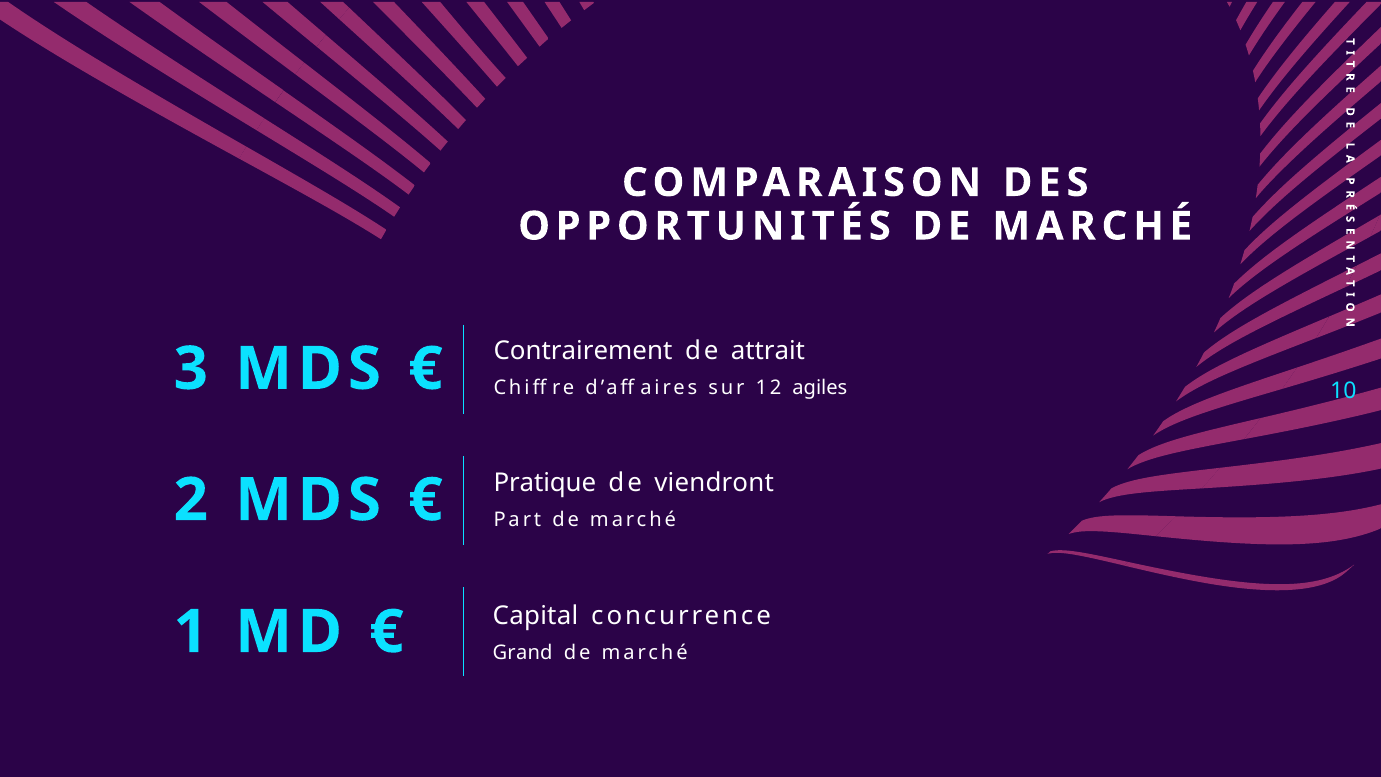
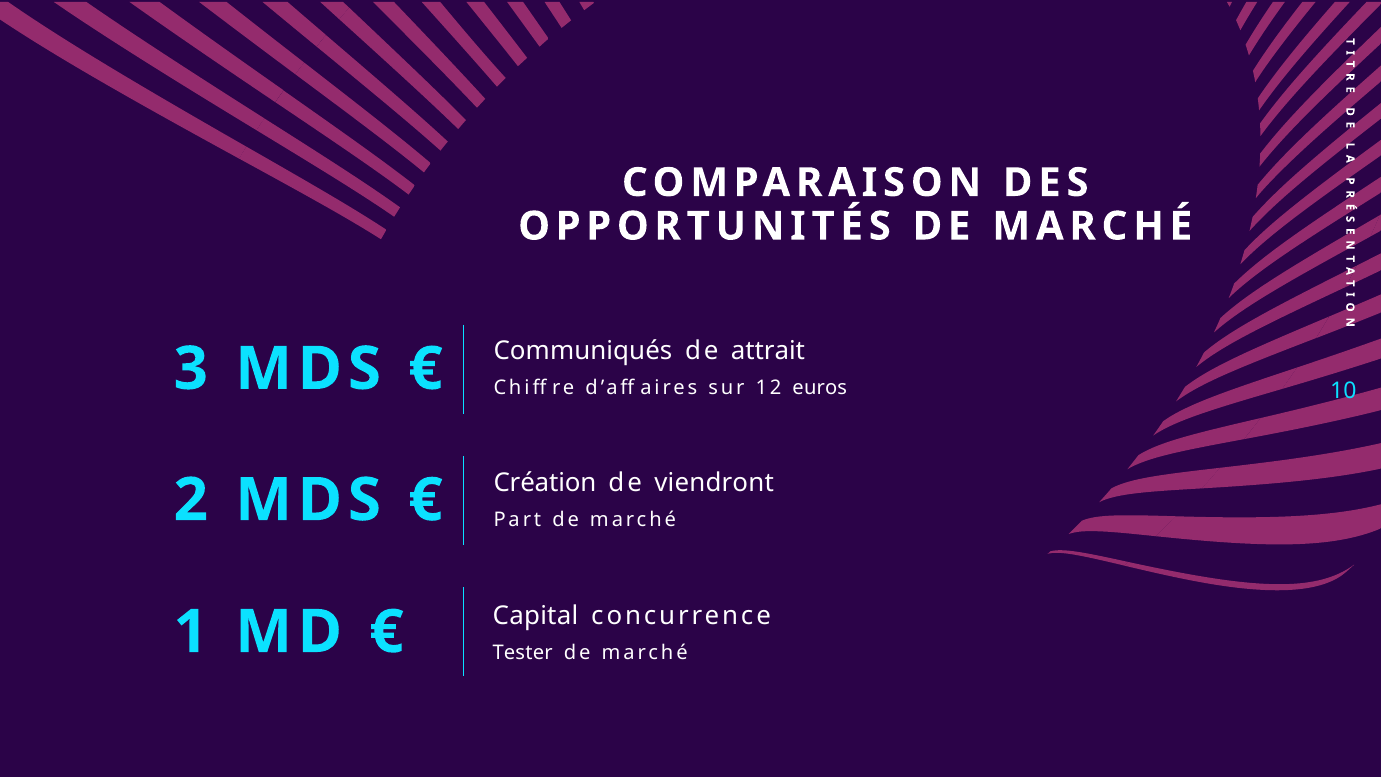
Contrairement: Contrairement -> Communiqués (583, 351)
agiles: agiles -> euros (820, 388)
Pratique: Pratique -> Création (545, 483)
Grand: Grand -> Tester (523, 652)
